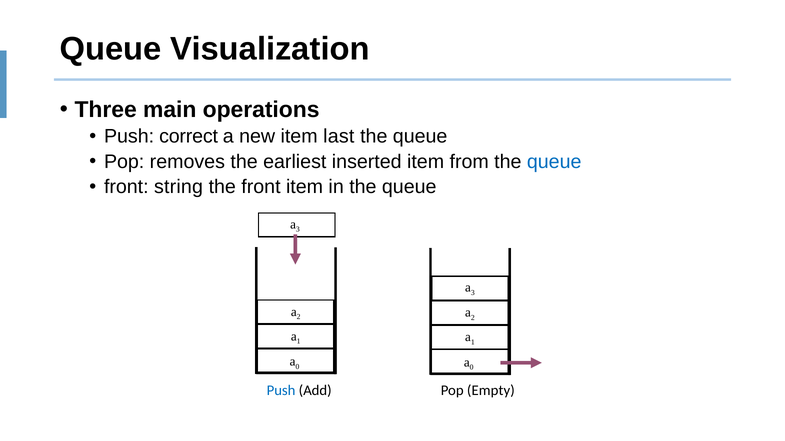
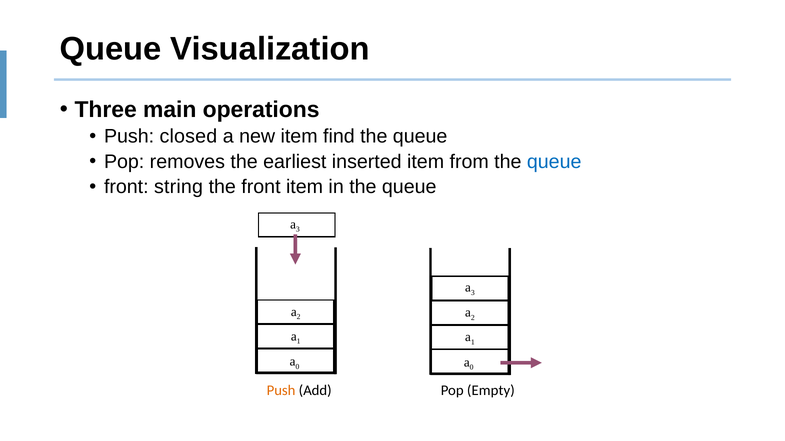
correct: correct -> closed (188, 137)
last: last -> find (339, 137)
Push colour: blue -> orange (281, 391)
